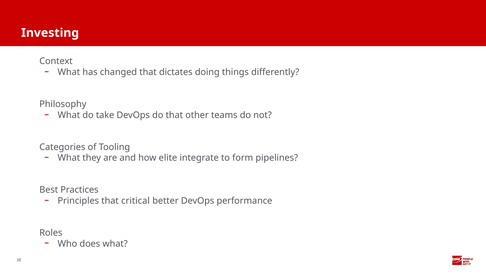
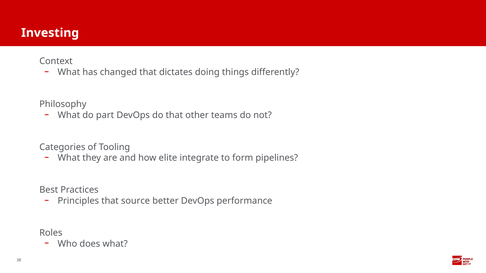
take: take -> part (105, 115)
critical: critical -> source (136, 201)
